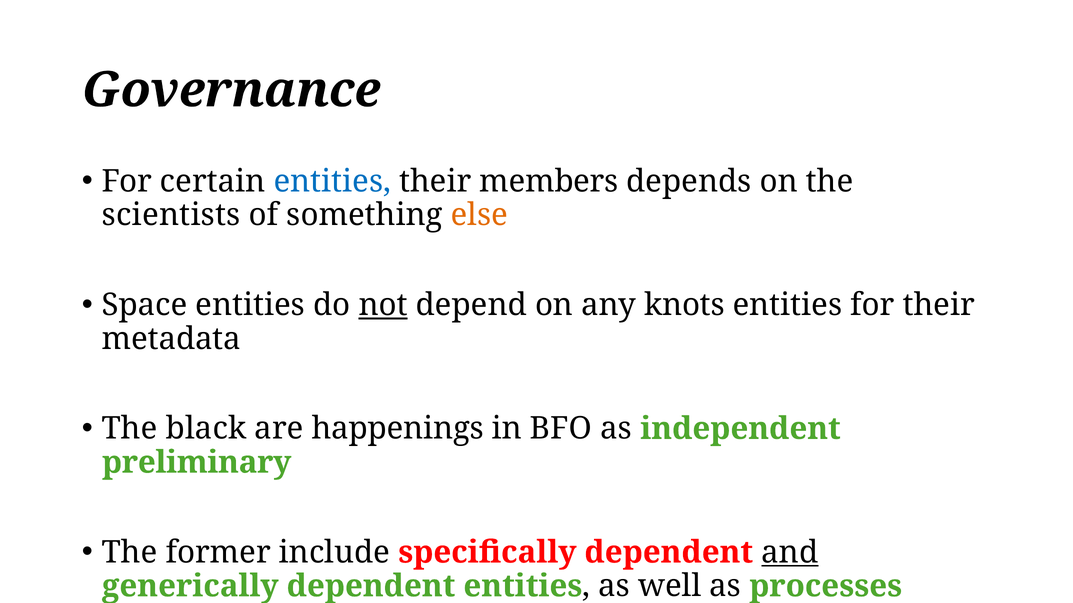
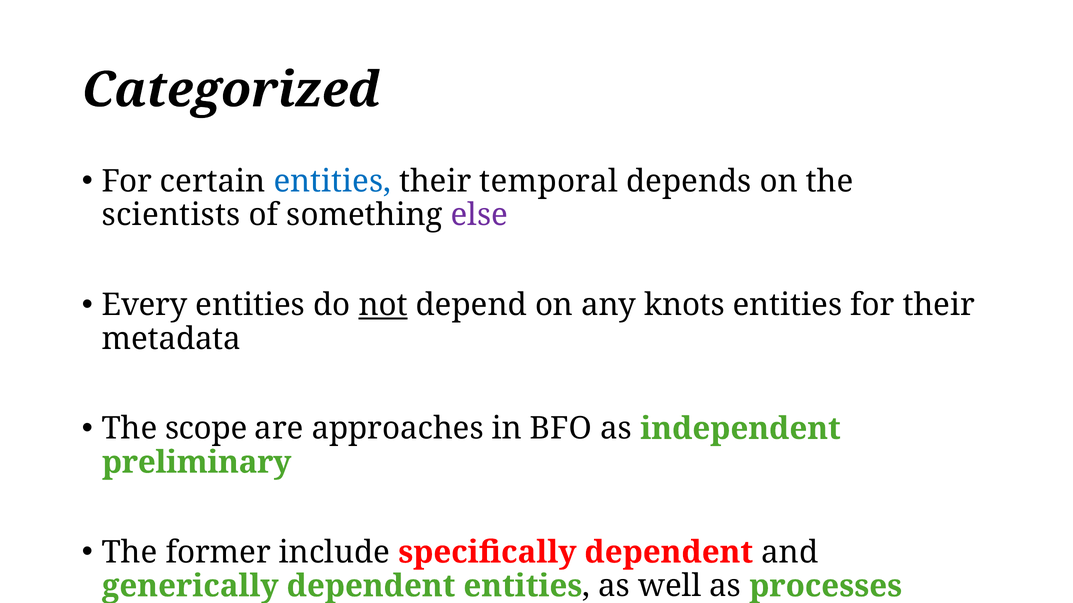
Governance: Governance -> Categorized (231, 90)
members: members -> temporal (549, 181)
else colour: orange -> purple (479, 215)
Space: Space -> Every (145, 305)
black: black -> scope (206, 429)
happenings: happenings -> approaches (398, 429)
and underline: present -> none (790, 553)
